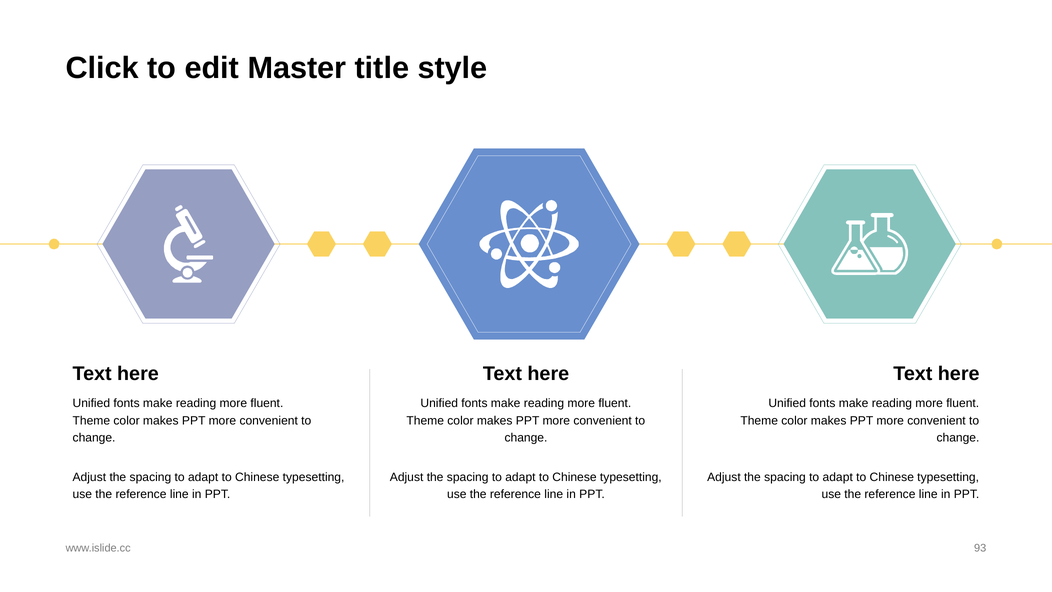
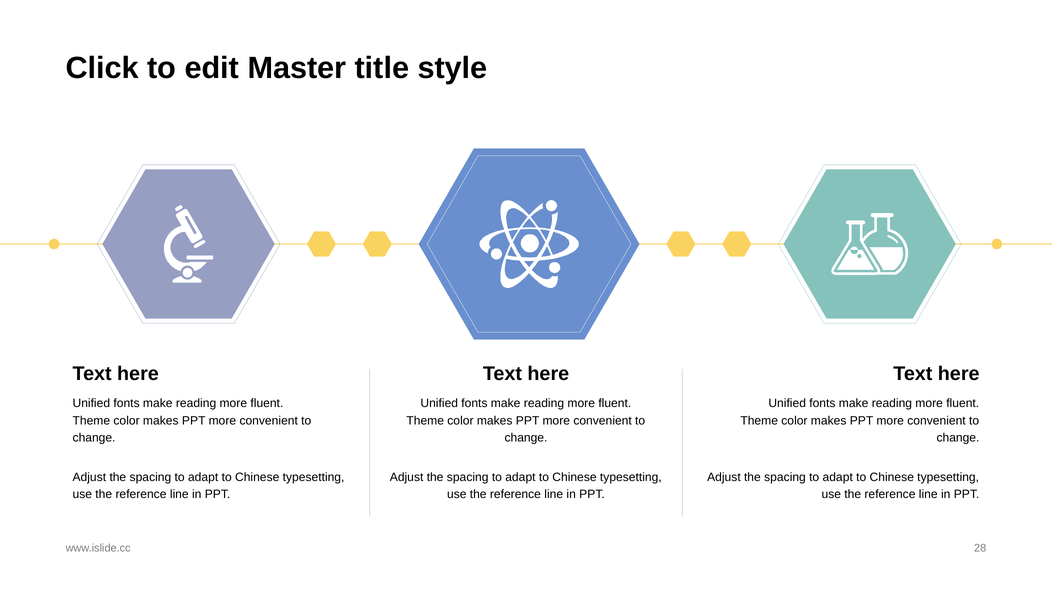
93: 93 -> 28 (980, 548)
